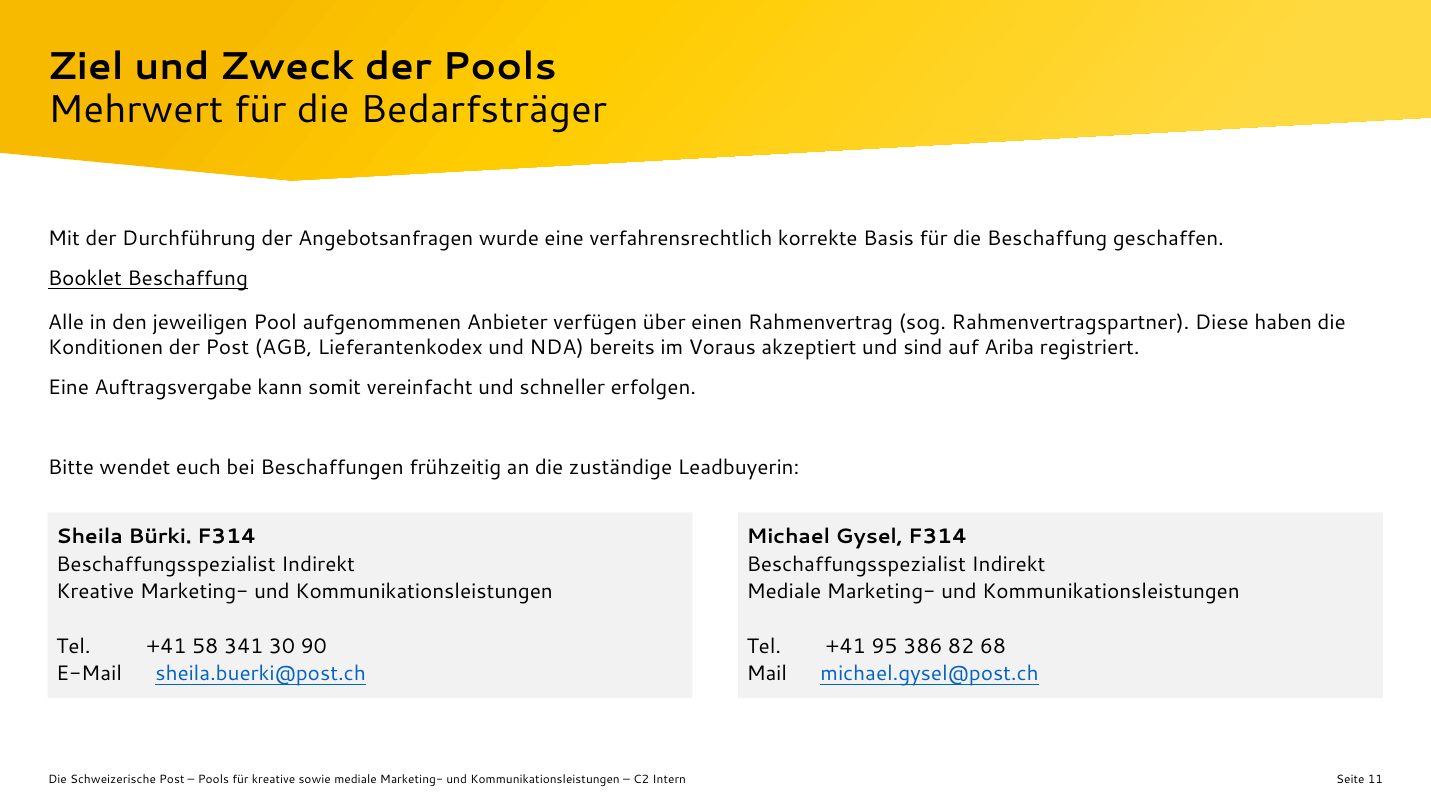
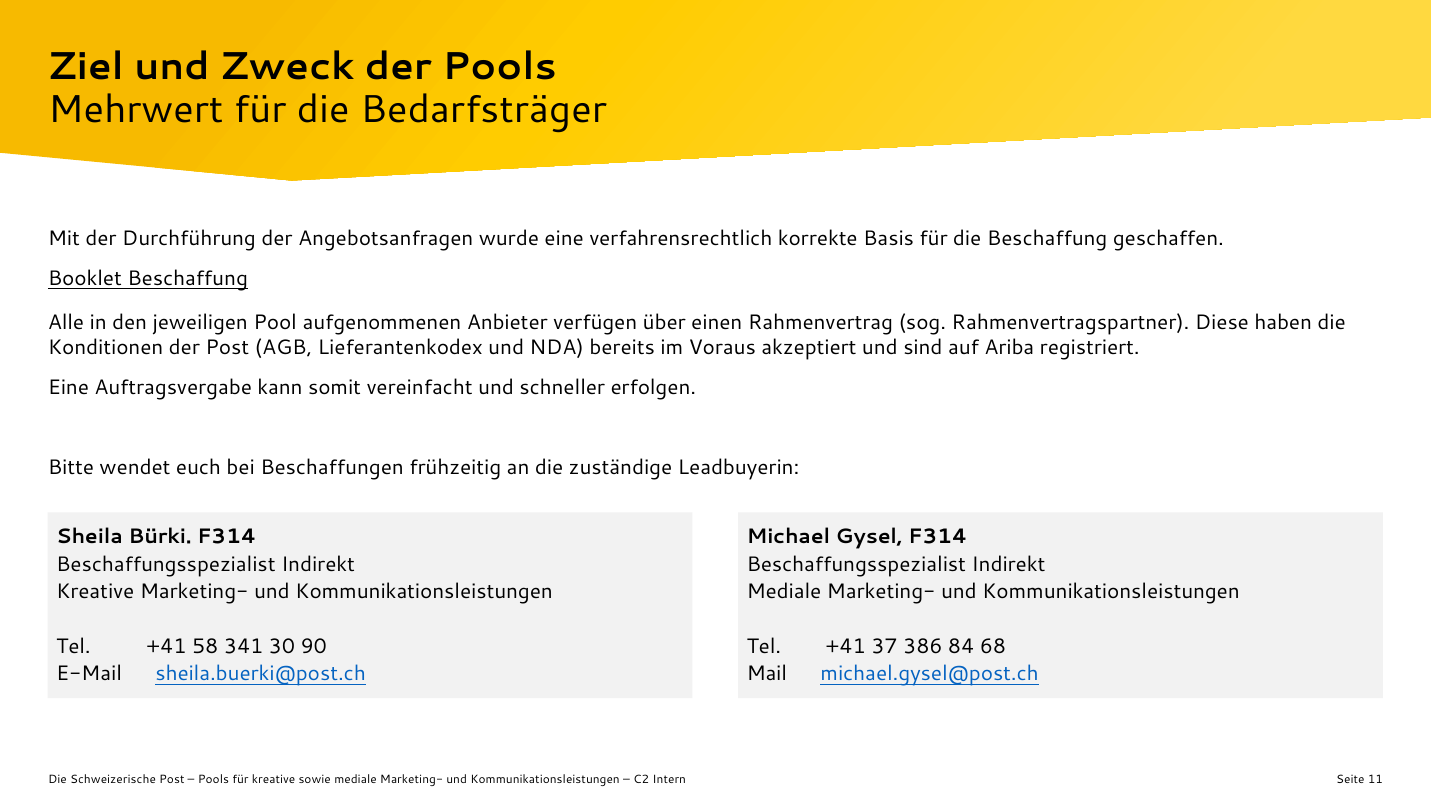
95: 95 -> 37 (885, 646)
82: 82 -> 84 (961, 646)
